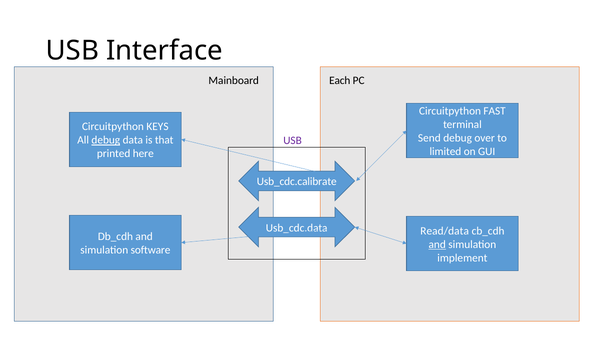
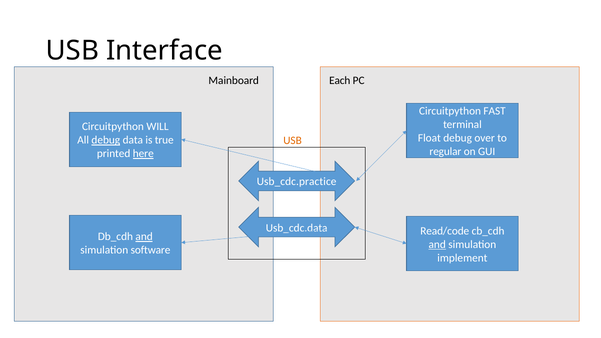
KEYS: KEYS -> WILL (158, 127)
Send: Send -> Float (429, 138)
that: that -> true (164, 140)
USB colour: purple -> orange (293, 140)
limited: limited -> regular (445, 152)
here underline: none -> present (143, 154)
Usb_cdc.calibrate: Usb_cdc.calibrate -> Usb_cdc.practice (297, 182)
Read/data: Read/data -> Read/code (445, 231)
and underline: none -> present (144, 237)
